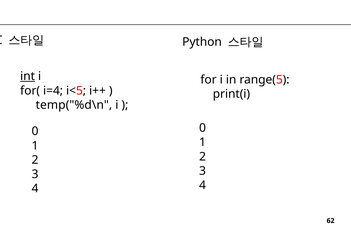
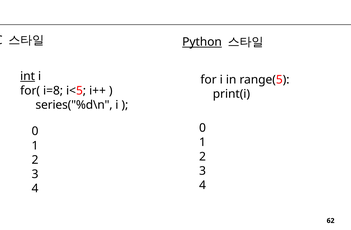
Python underline: none -> present (202, 42)
i=4: i=4 -> i=8 (53, 91)
temp("%d\n: temp("%d\n -> series("%d\n (74, 105)
